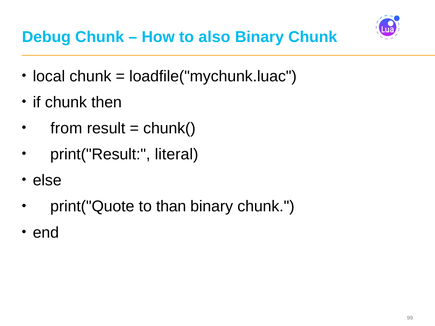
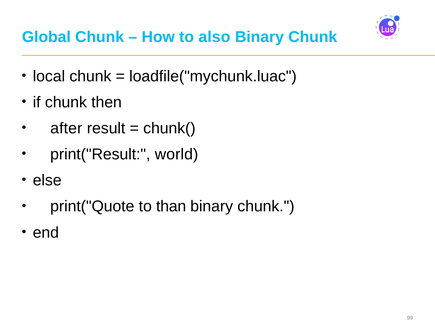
Debug: Debug -> Global (46, 37)
from: from -> after (66, 128)
literal: literal -> world (177, 154)
